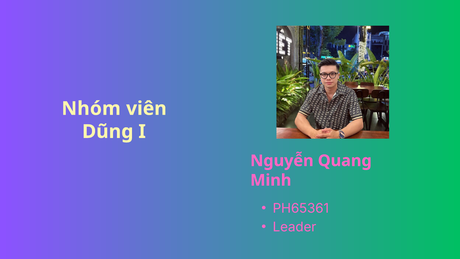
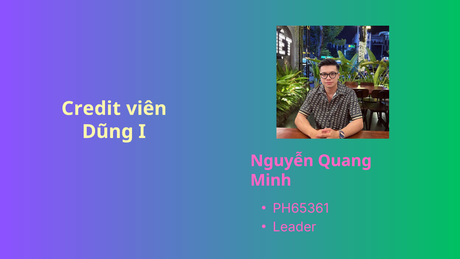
Nhóm: Nhóm -> Credit (91, 108)
